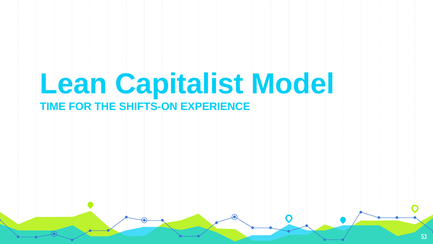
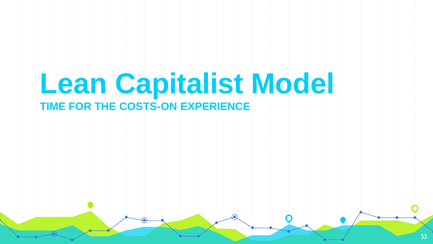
SHIFTS-ON: SHIFTS-ON -> COSTS-ON (148, 106)
